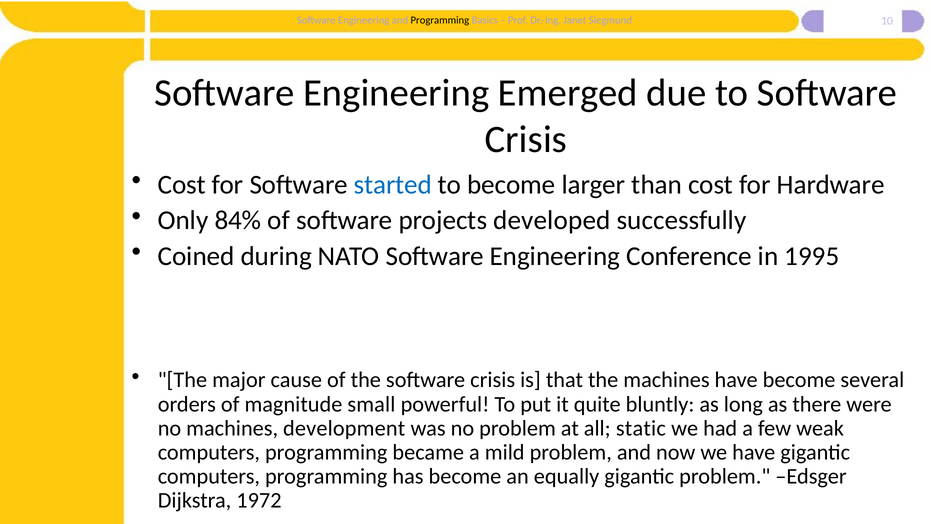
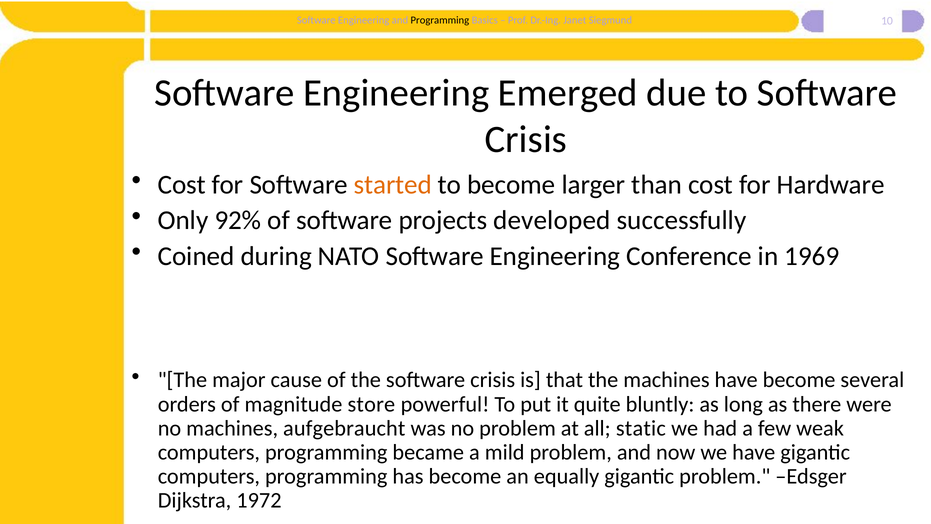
started colour: blue -> orange (393, 185)
84%: 84% -> 92% (238, 220)
1995: 1995 -> 1969 (812, 256)
small: small -> store (371, 404)
development: development -> aufgebraucht (344, 428)
